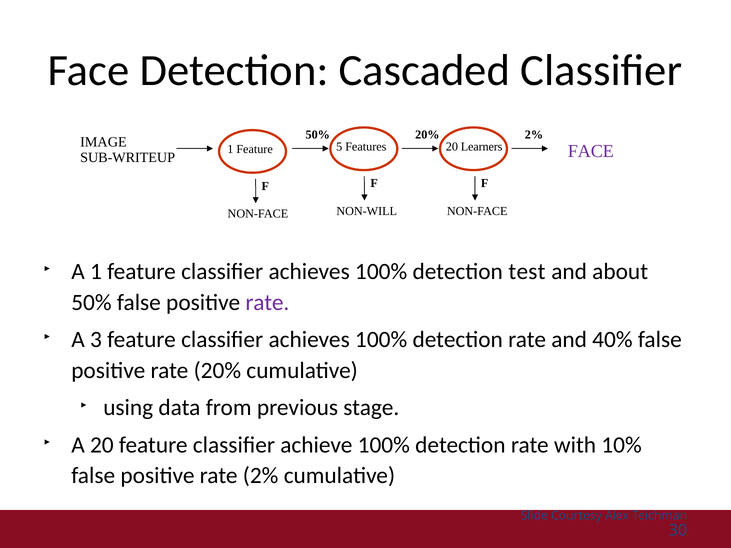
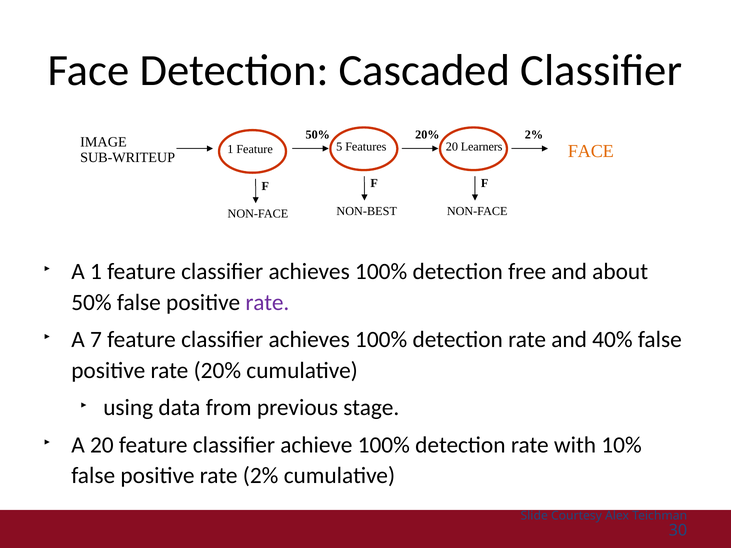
FACE colour: purple -> orange (591, 151)
NON-WILL: NON-WILL -> NON-BEST (367, 211)
test: test -> free (527, 272)
3: 3 -> 7 (96, 340)
